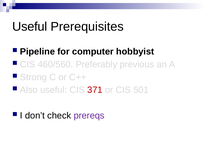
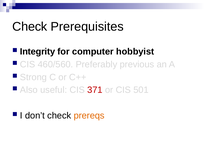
Useful: Useful -> Check (30, 26)
Pipeline: Pipeline -> Integrity (37, 52)
prereqs colour: purple -> orange (89, 115)
